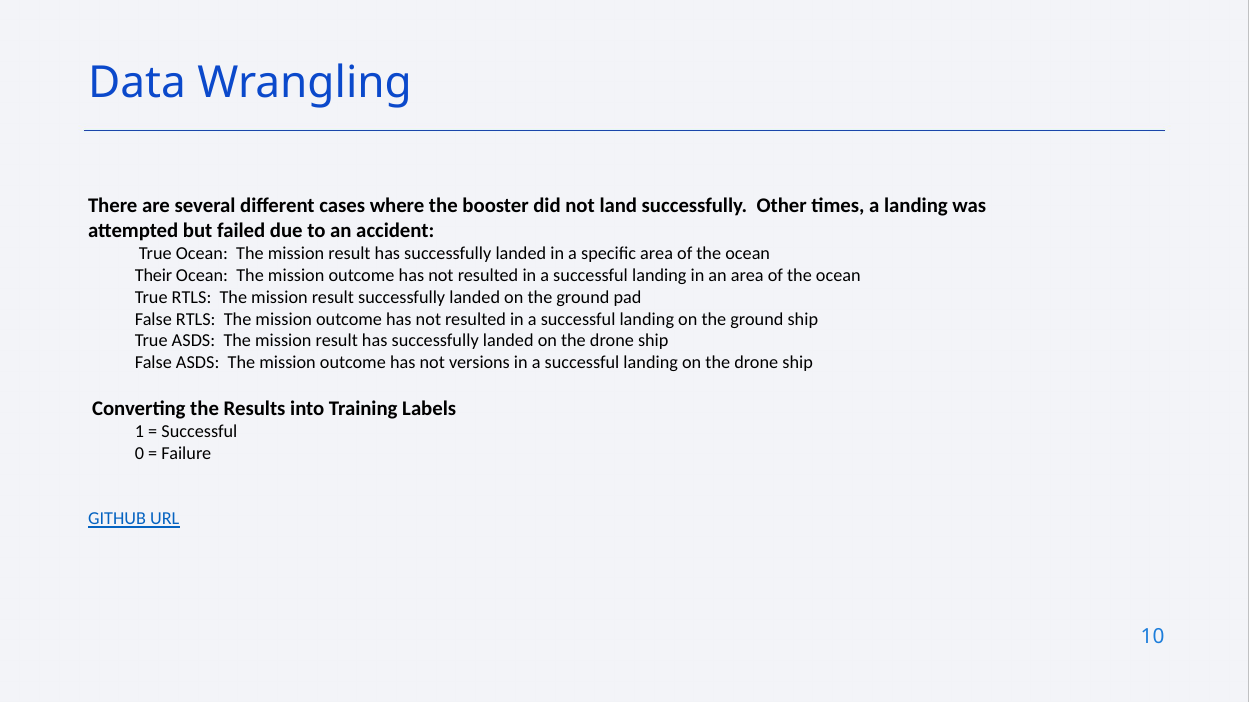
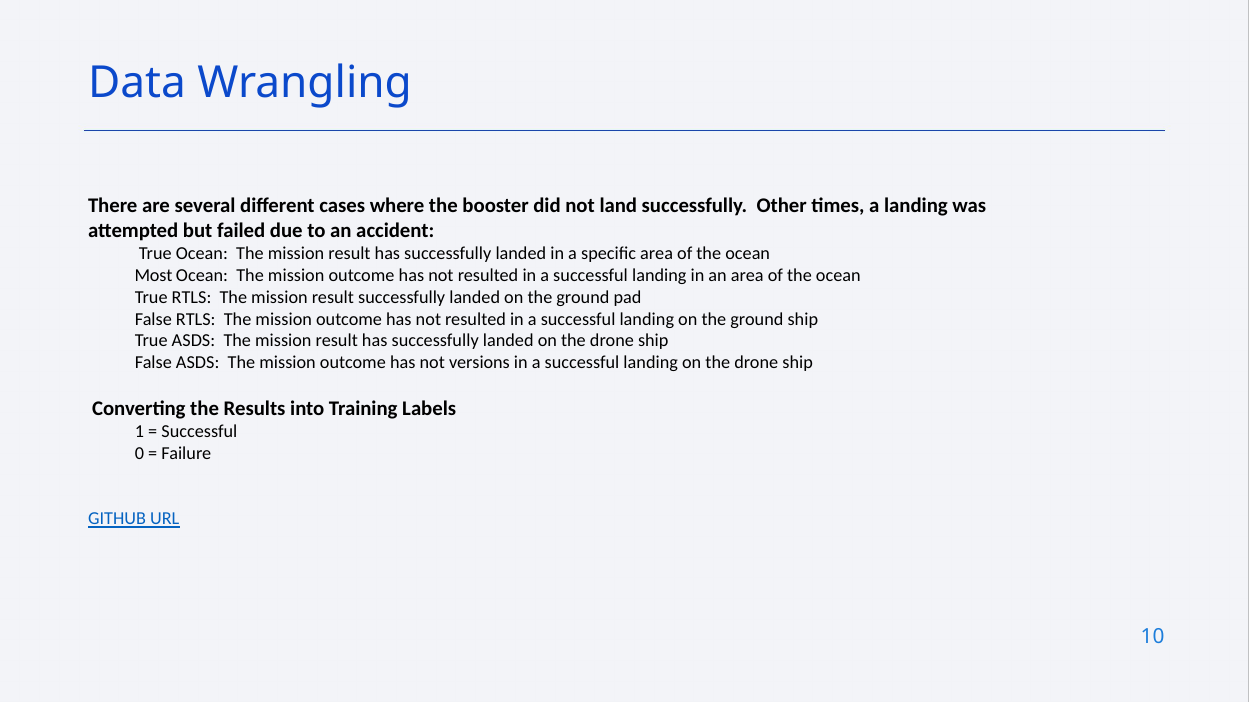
Their: Their -> Most (154, 276)
